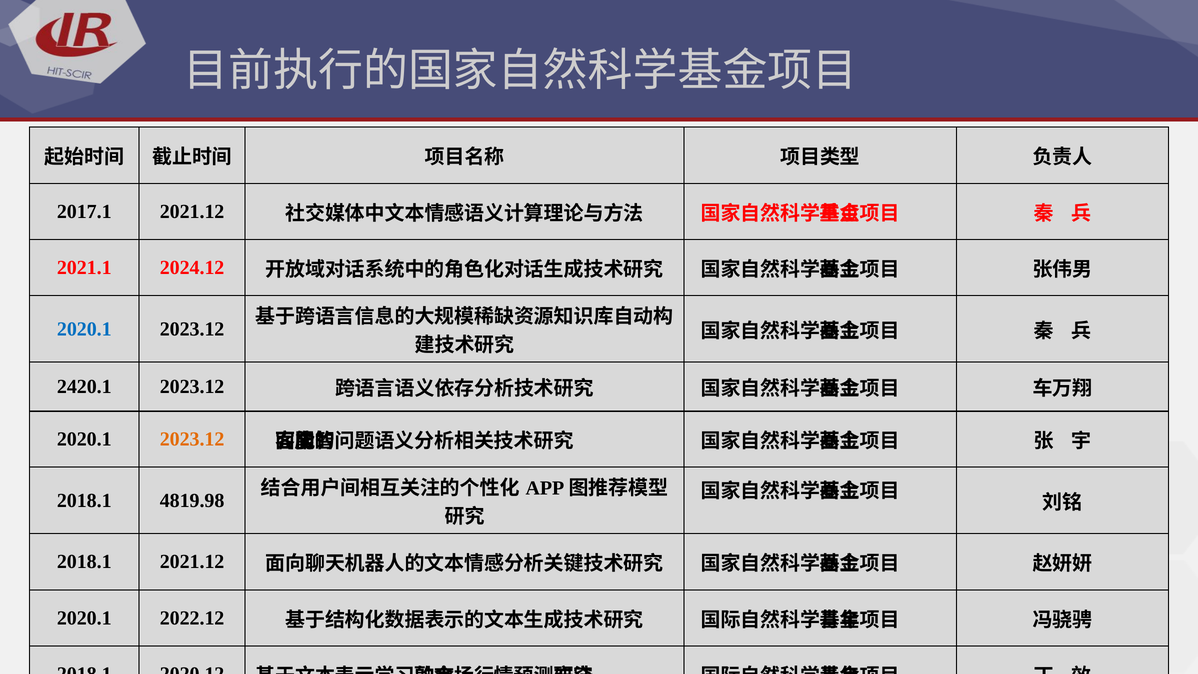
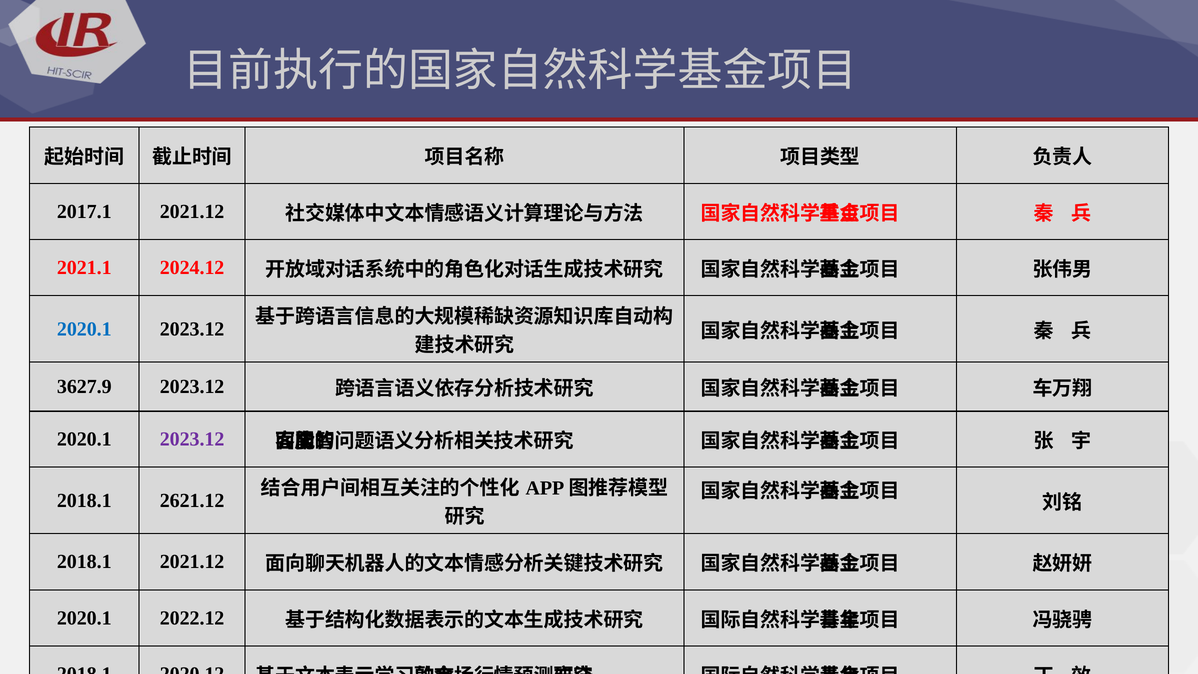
2420.1: 2420.1 -> 3627.9 (84, 387)
2023.12 colour: orange -> purple (192, 439)
4819.98: 4819.98 -> 2621.12 (192, 500)
